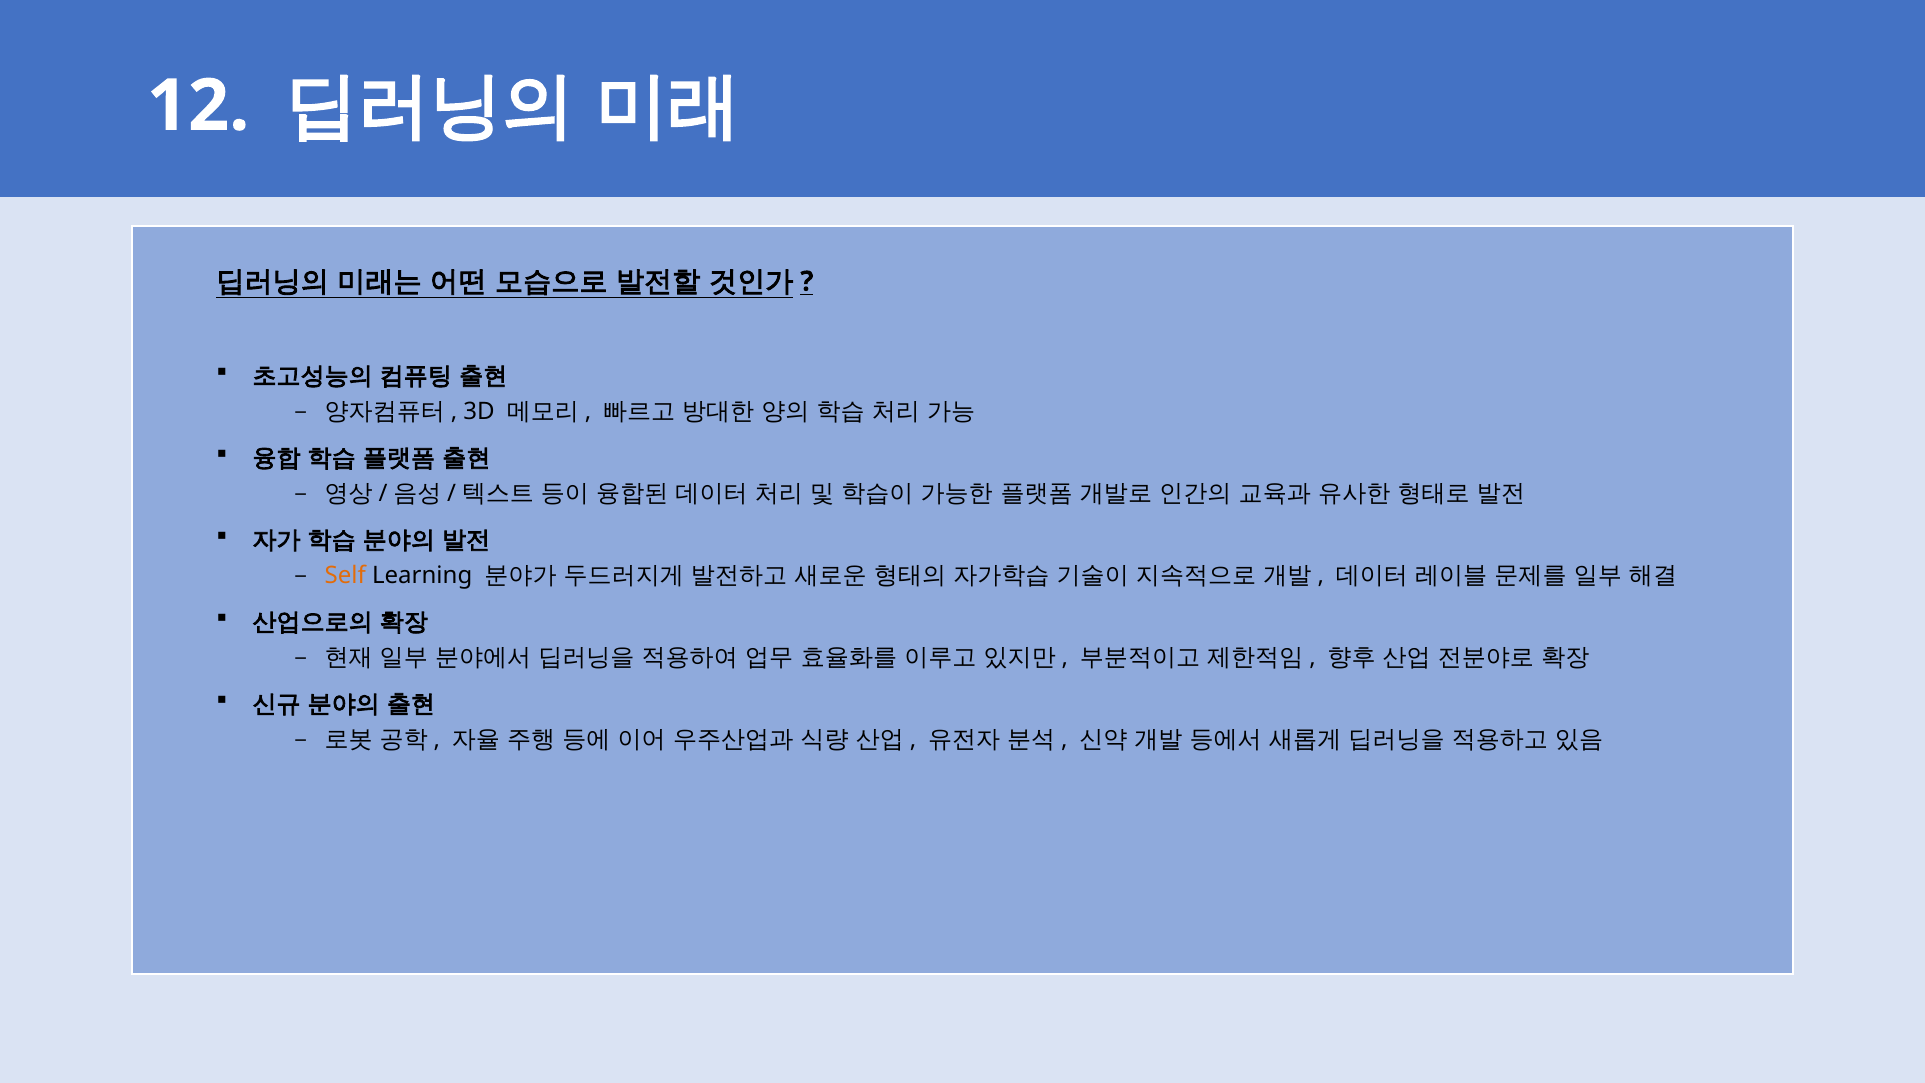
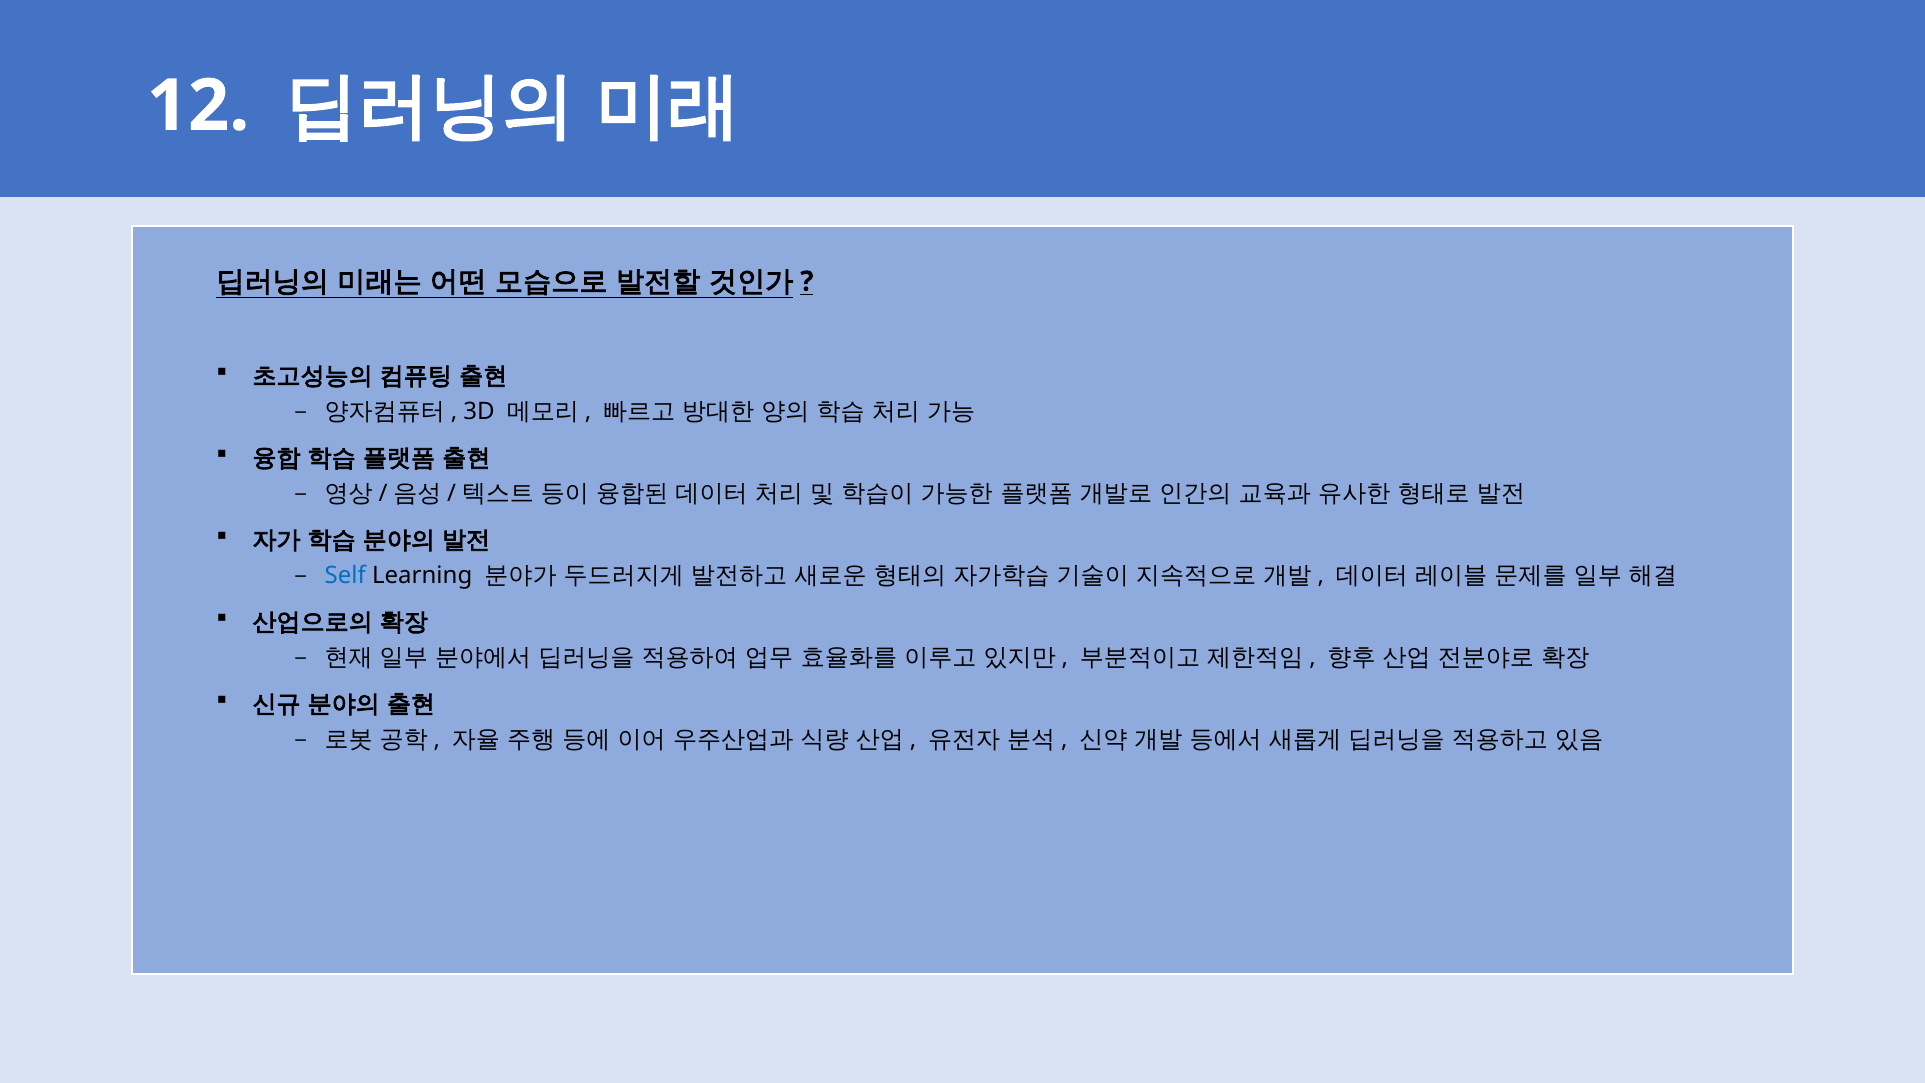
Self colour: orange -> blue (345, 576)
